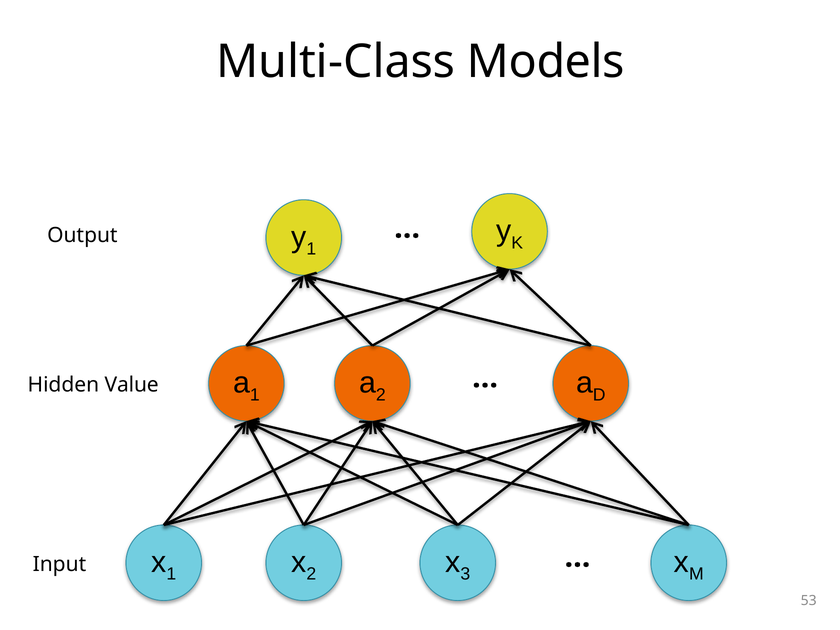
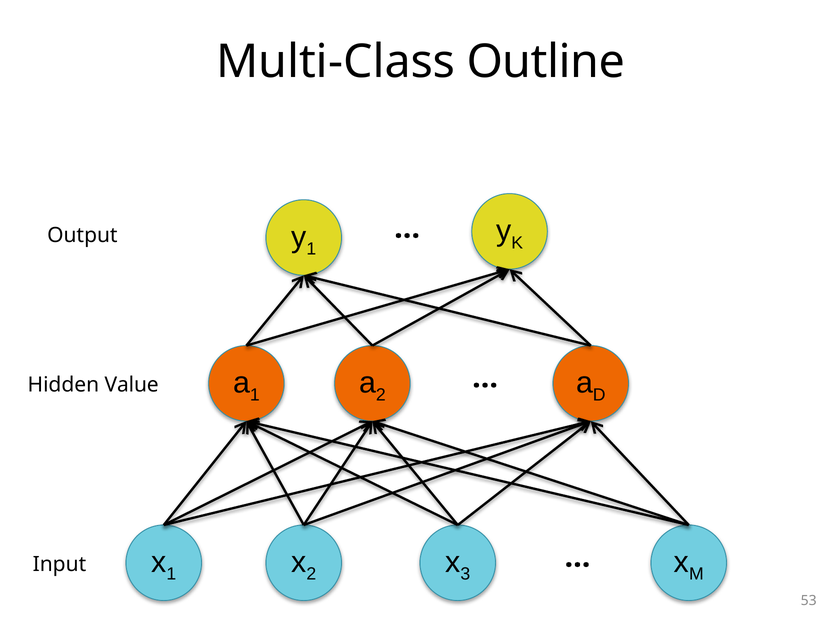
Models: Models -> Outline (546, 62)
